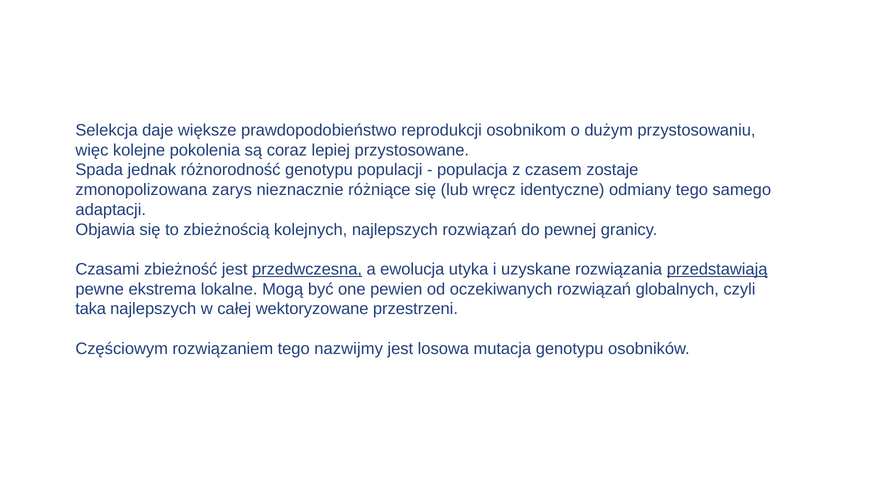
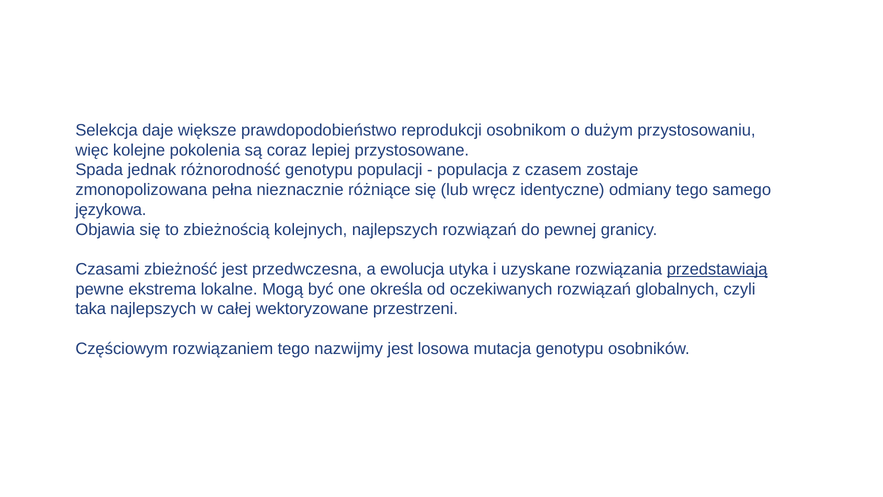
zarys: zarys -> pełna (232, 190)
adaptacji: adaptacji -> językowa (111, 210)
przedwczesna underline: present -> none (307, 269)
pewien: pewien -> określa (396, 289)
